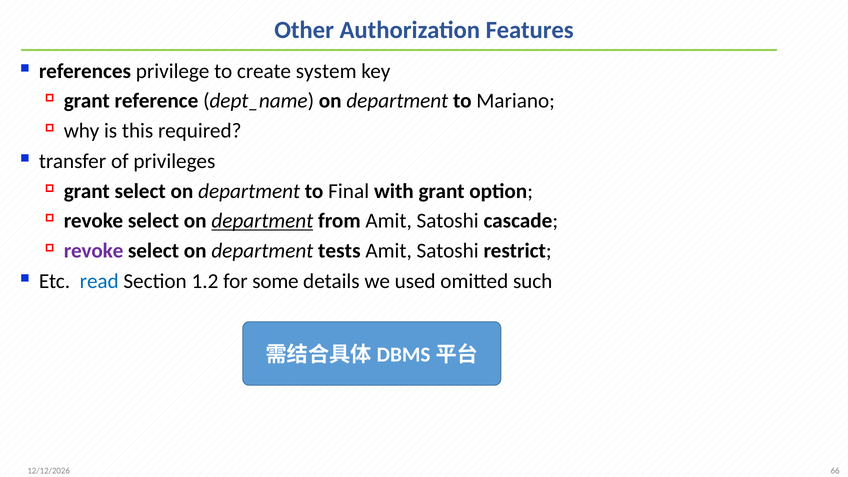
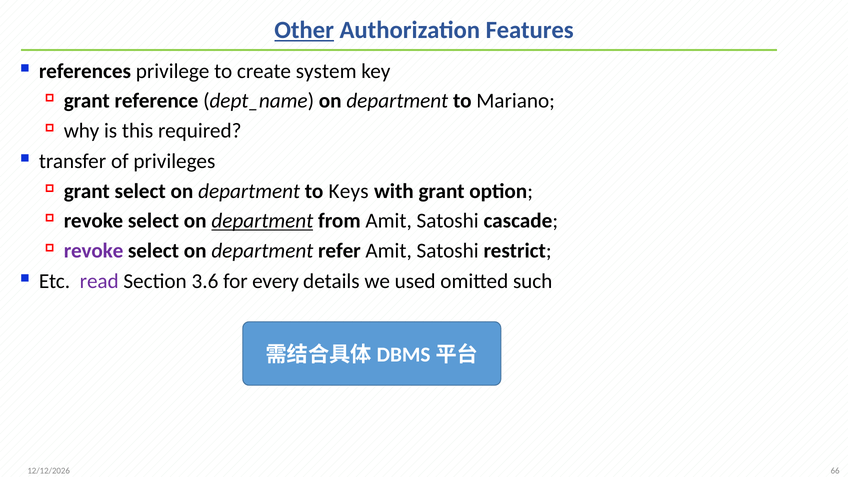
Other underline: none -> present (304, 30)
Final: Final -> Keys (349, 191)
tests: tests -> refer (339, 251)
read colour: blue -> purple (99, 281)
1.2: 1.2 -> 3.6 (205, 281)
some: some -> every (276, 281)
